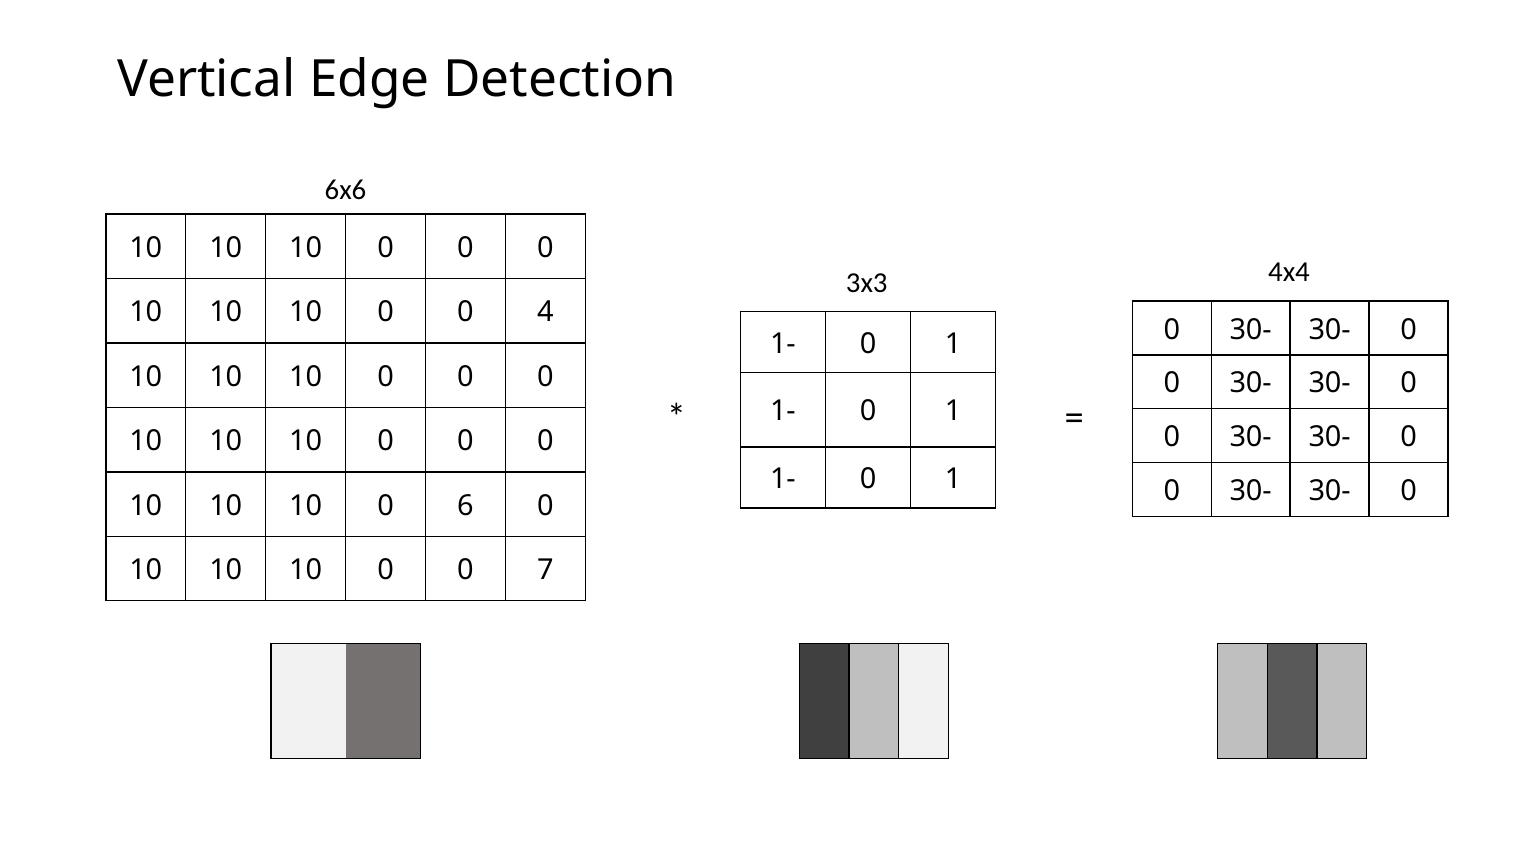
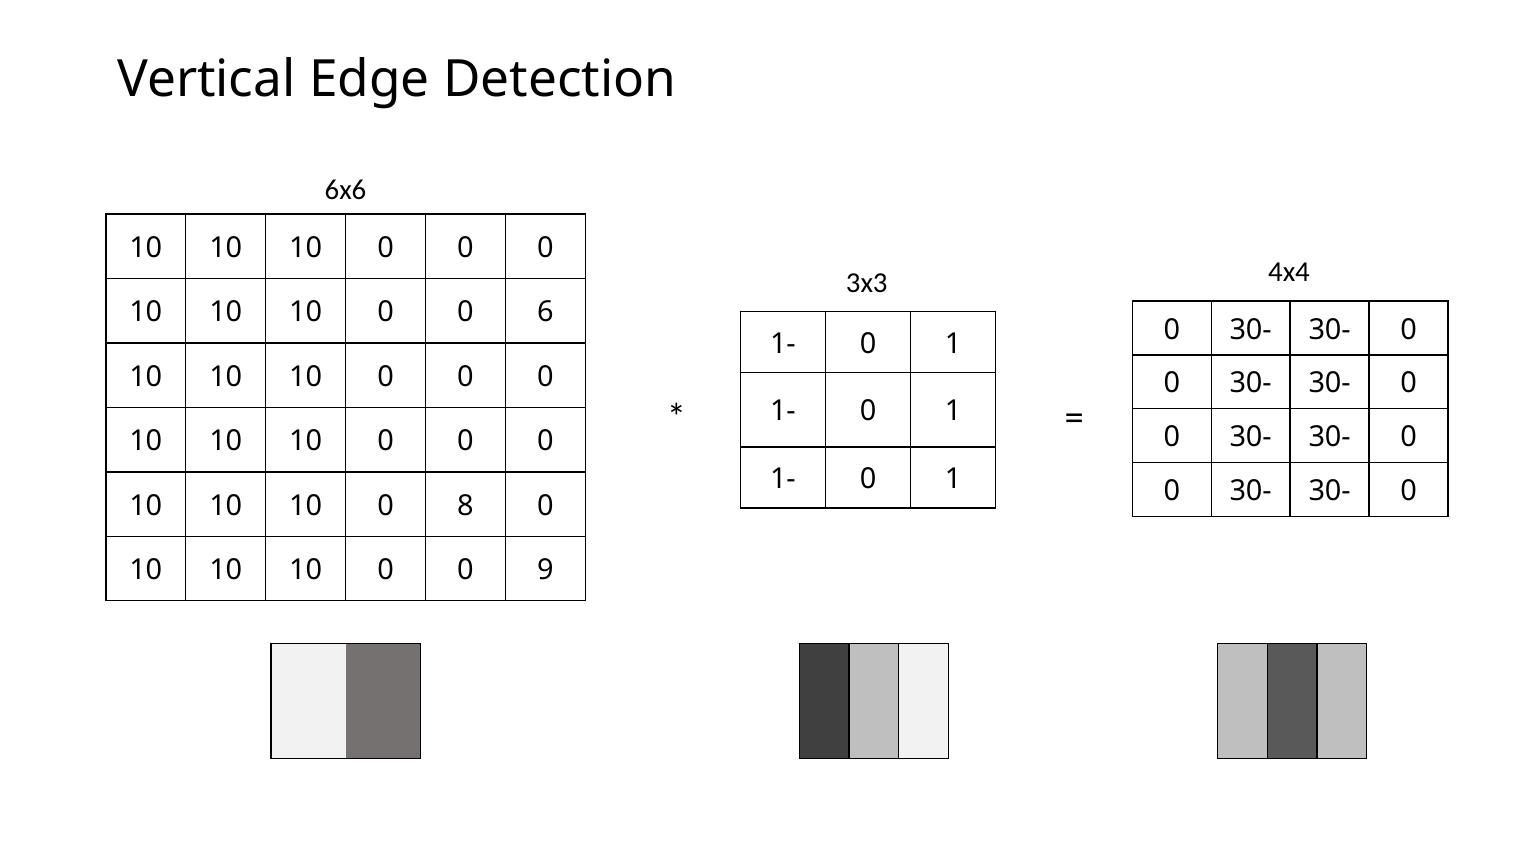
4: 4 -> 6 (545, 312)
6: 6 -> 8 (465, 506)
7: 7 -> 9 (545, 570)
